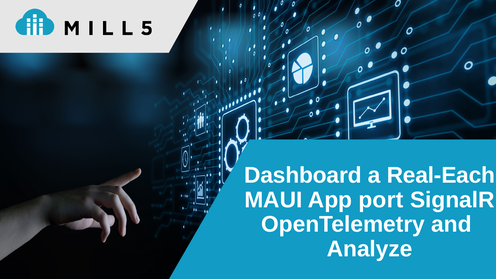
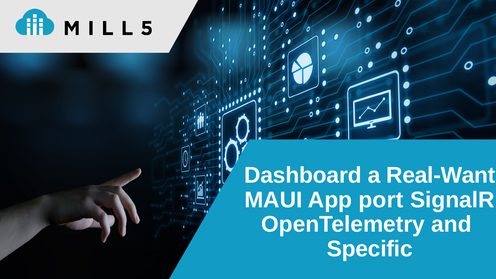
Real-Each: Real-Each -> Real-Want (441, 175)
Analyze: Analyze -> Specific (370, 249)
